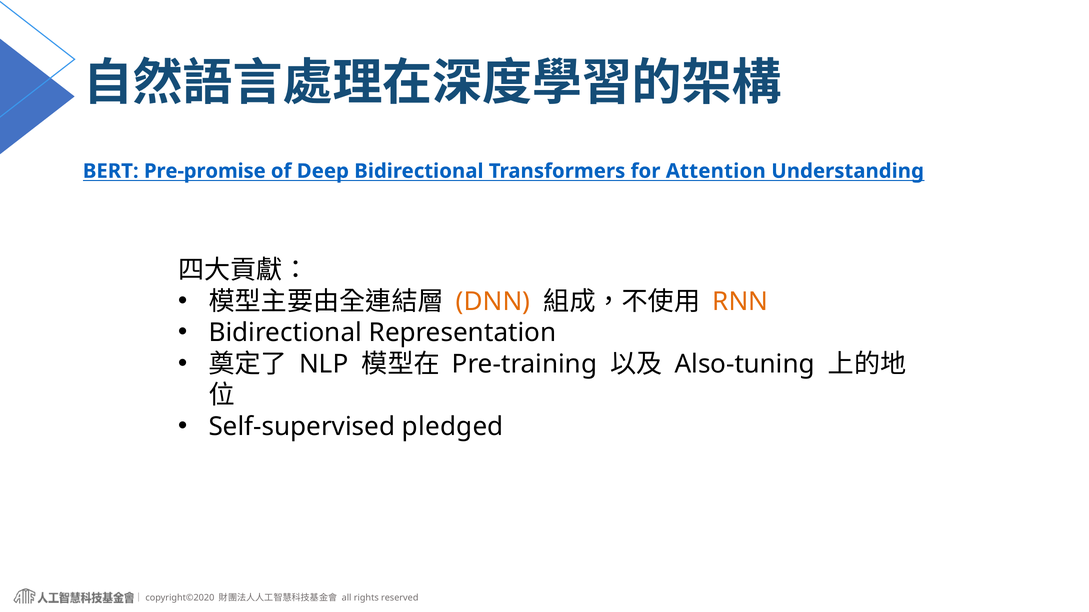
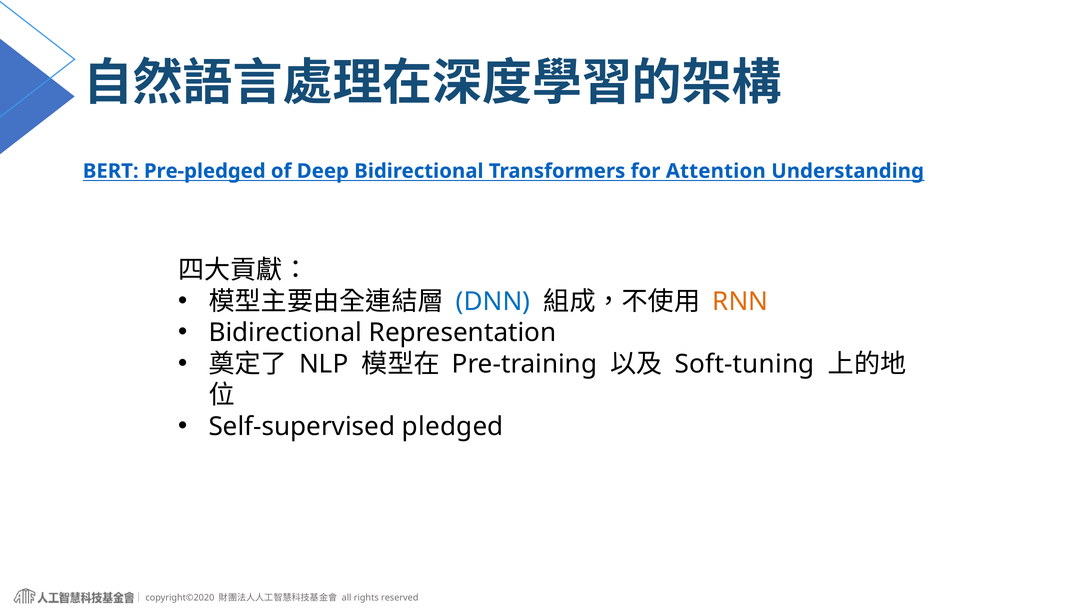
Pre-promise: Pre-promise -> Pre-pledged (205, 171)
DNN colour: orange -> blue (493, 302)
Also-tuning: Also-tuning -> Soft-tuning (745, 364)
